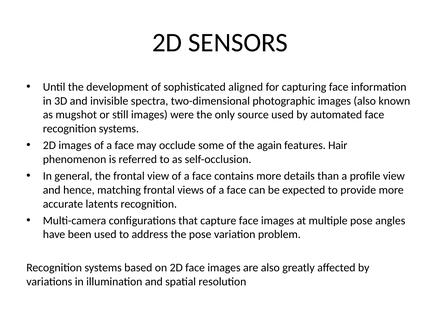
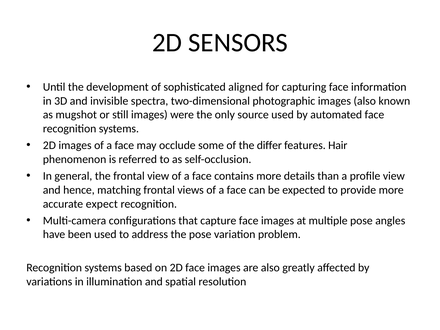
again: again -> differ (269, 145)
latents: latents -> expect (102, 204)
